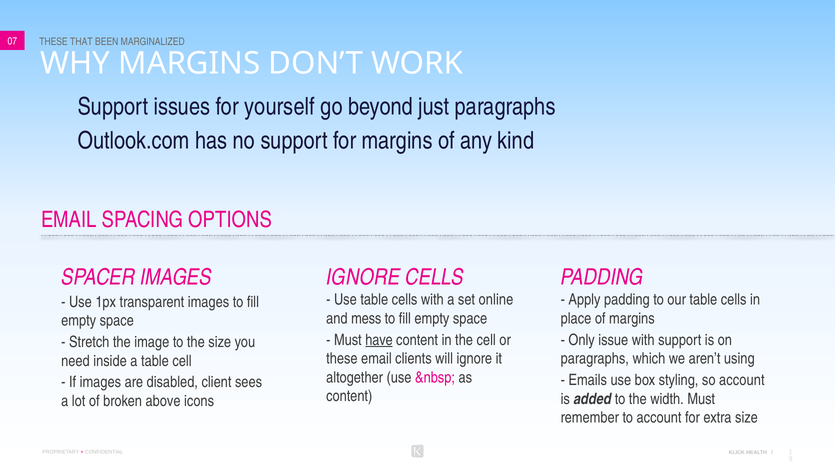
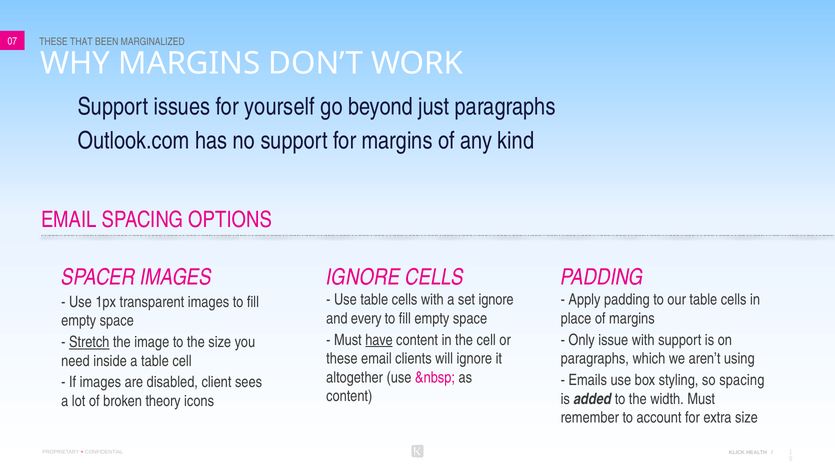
set online: online -> ignore (496, 300)
mess: mess -> every (366, 319)
Stretch underline: none -> present (89, 342)
so account: account -> spacing (742, 380)
above: above -> theory (163, 401)
